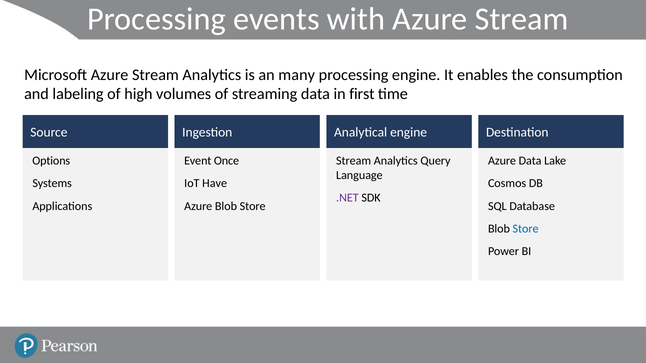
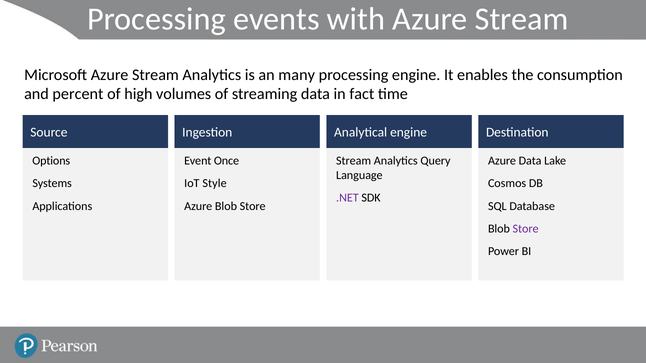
labeling: labeling -> percent (78, 94)
first: first -> fact (362, 94)
IoT Have: Have -> Style (215, 184)
Store colour: blue -> purple (526, 229)
